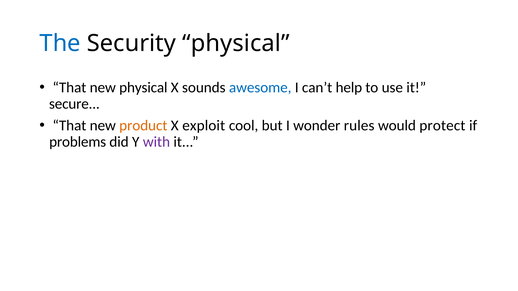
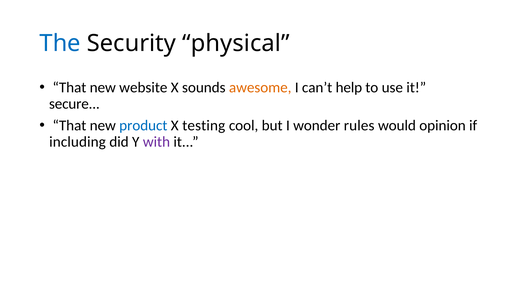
new physical: physical -> website (143, 88)
awesome colour: blue -> orange (260, 88)
product colour: orange -> blue (143, 126)
exploit: exploit -> testing (204, 126)
protect: protect -> opinion (443, 126)
problems: problems -> including (78, 142)
